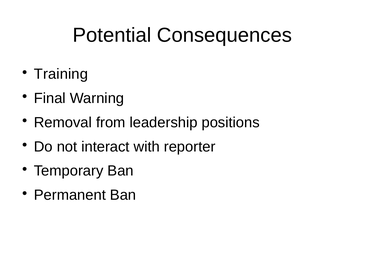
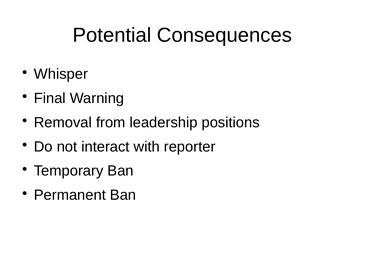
Training: Training -> Whisper (61, 74)
